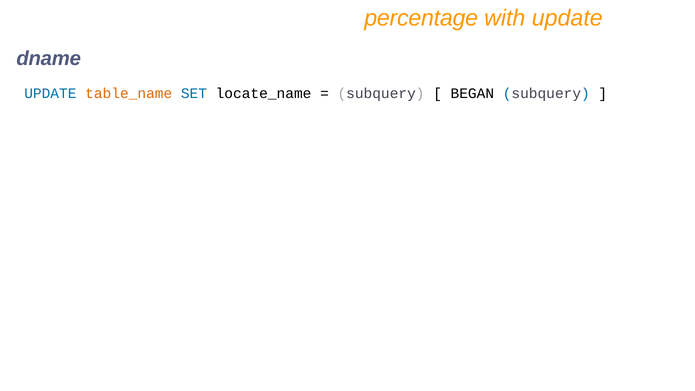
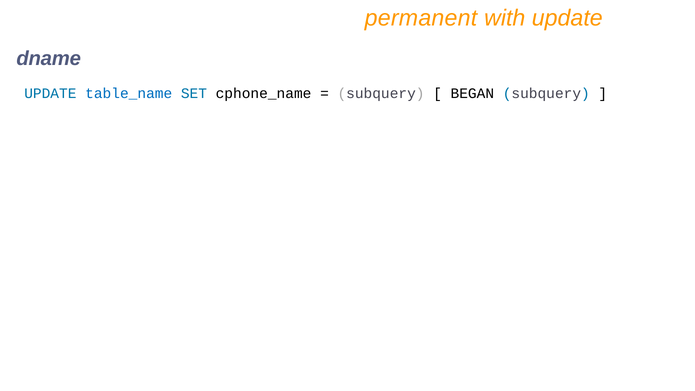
percentage: percentage -> permanent (421, 18)
table_name colour: orange -> blue (129, 93)
locate_name: locate_name -> cphone_name (264, 93)
